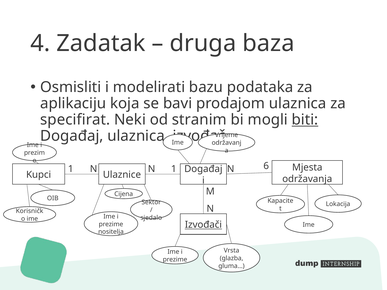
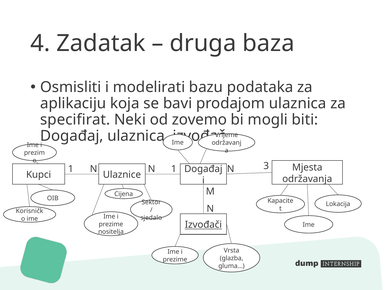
stranim: stranim -> zovemo (199, 120)
biti underline: present -> none (305, 120)
6: 6 -> 3 (266, 166)
